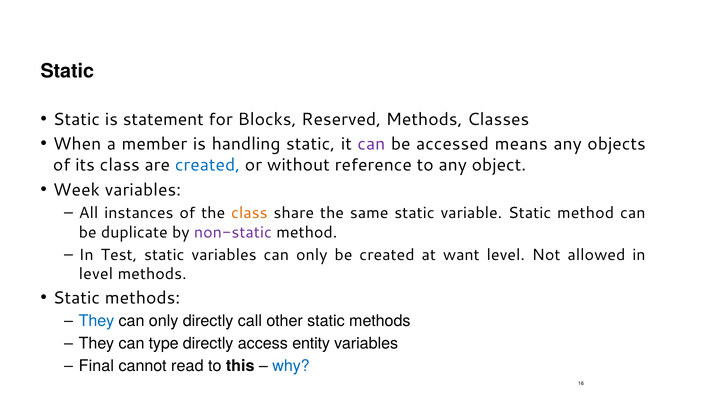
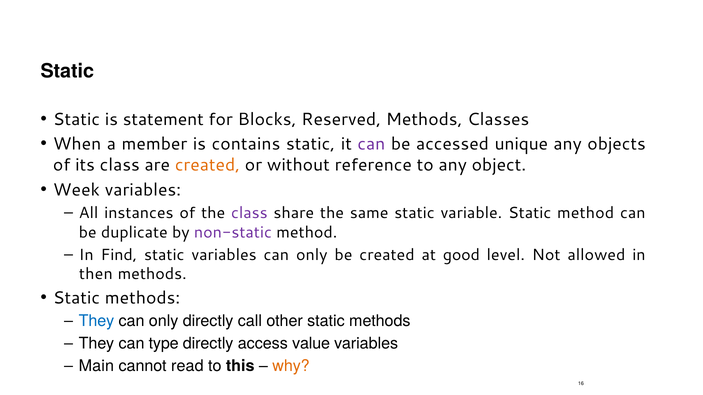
handling: handling -> contains (246, 144)
means: means -> unique (521, 144)
created colour: blue -> orange (207, 165)
class colour: orange -> purple (249, 213)
Test: Test -> Find (119, 255)
want: want -> good (461, 255)
level: level -> then (96, 274)
entity: entity -> value (311, 344)
Final: Final -> Main (96, 367)
why colour: blue -> orange (291, 367)
